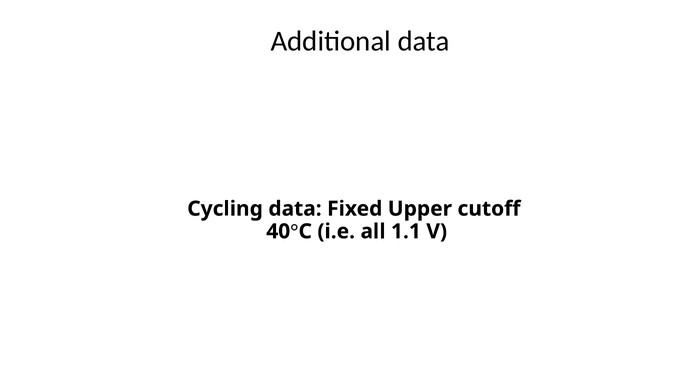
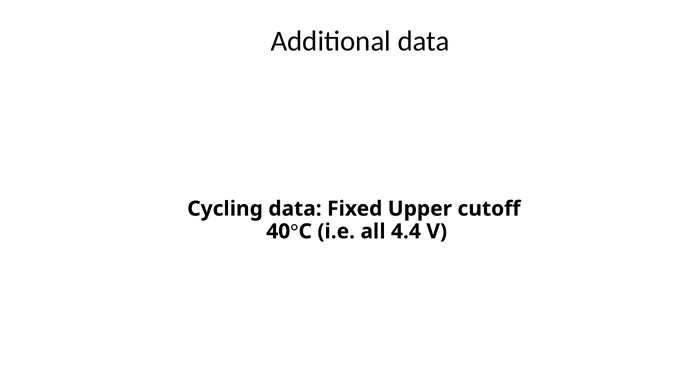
1.1: 1.1 -> 4.4 (406, 232)
